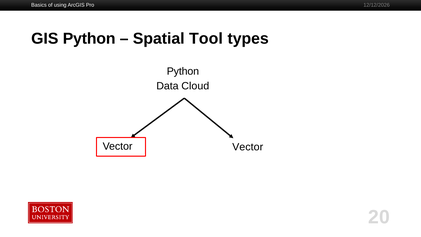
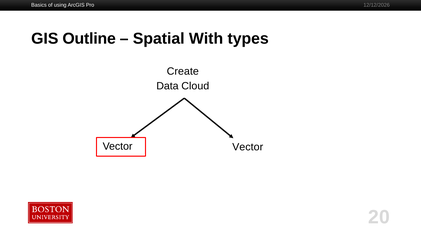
GIS Python: Python -> Outline (89, 38)
Tool: Tool -> With (206, 38)
Python: Python -> Create (183, 71)
